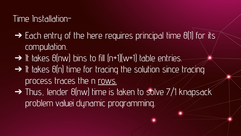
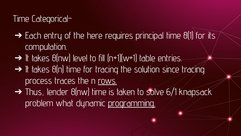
Installation-: Installation- -> Categorical- (52, 19)
bins: bins -> level (80, 58)
7/1: 7/1 -> 6/1 (171, 92)
valuei: valuei -> what (65, 103)
programming underline: none -> present (132, 103)
